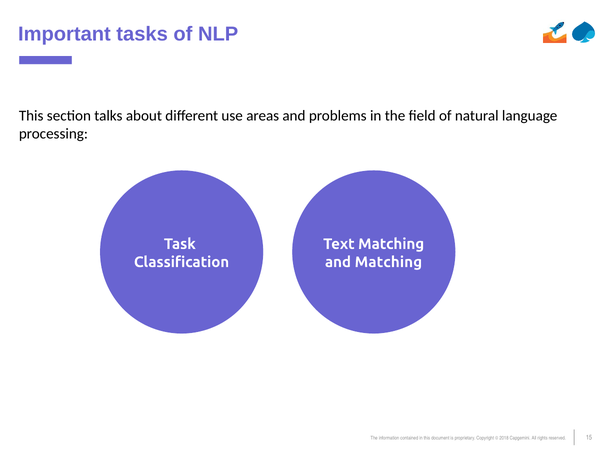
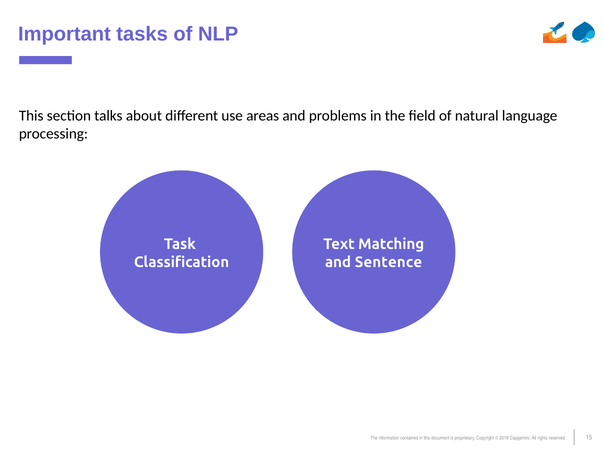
and Matching: Matching -> Sentence (388, 262)
